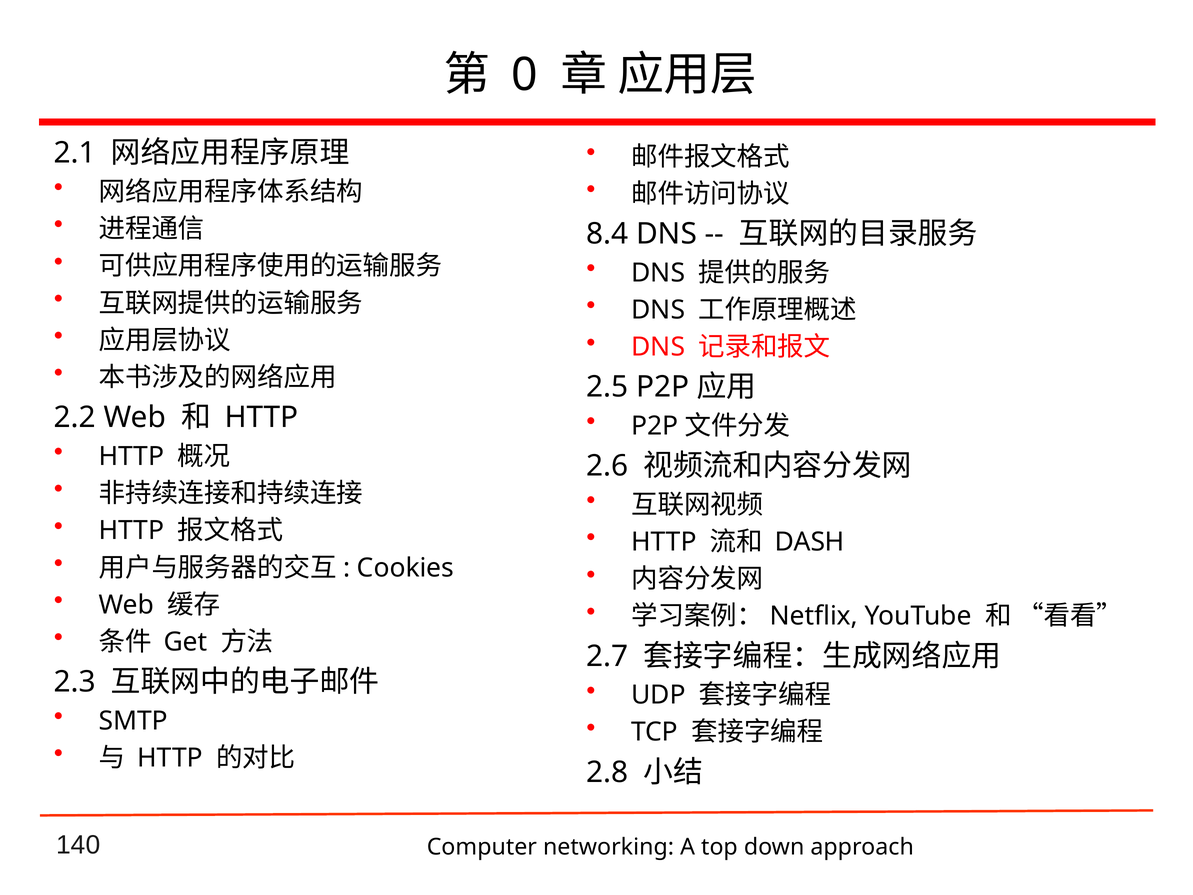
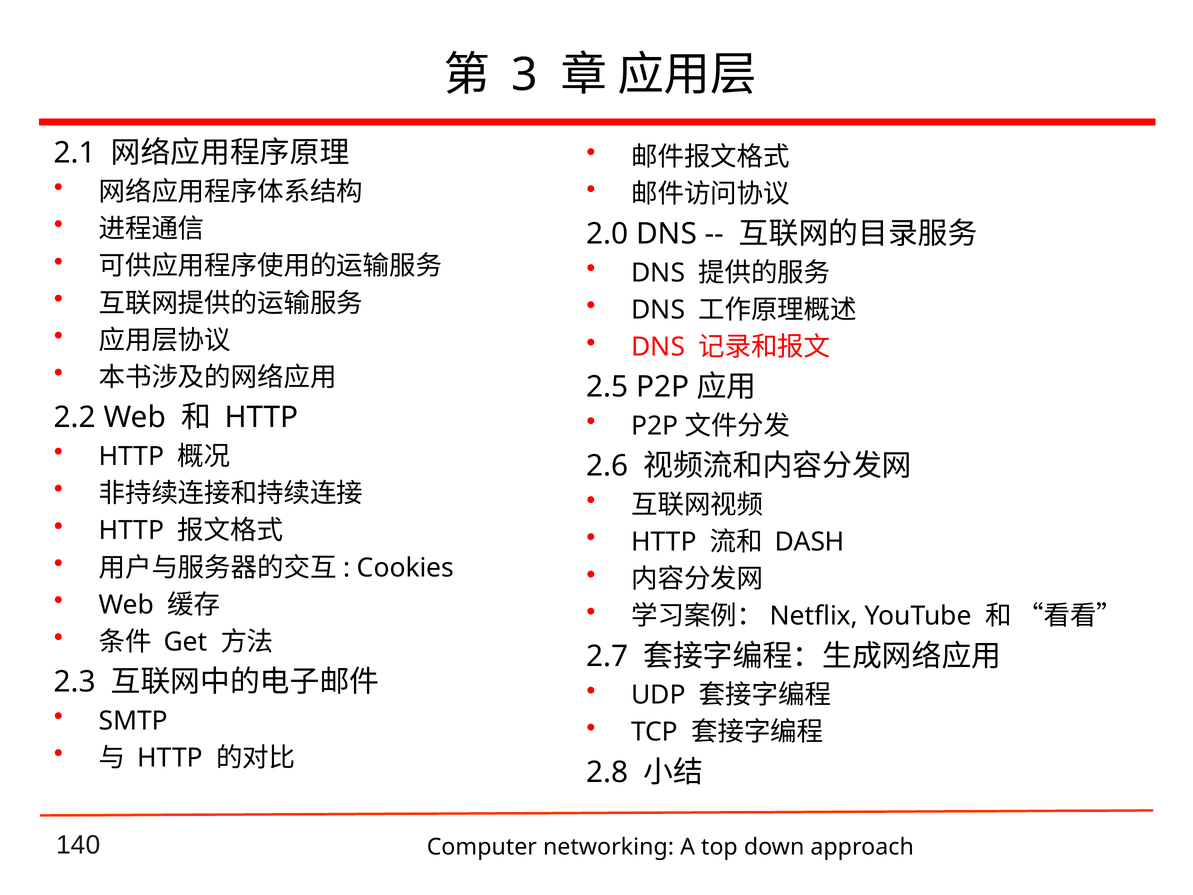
0: 0 -> 3 (525, 75)
8.4: 8.4 -> 2.0 (607, 234)
